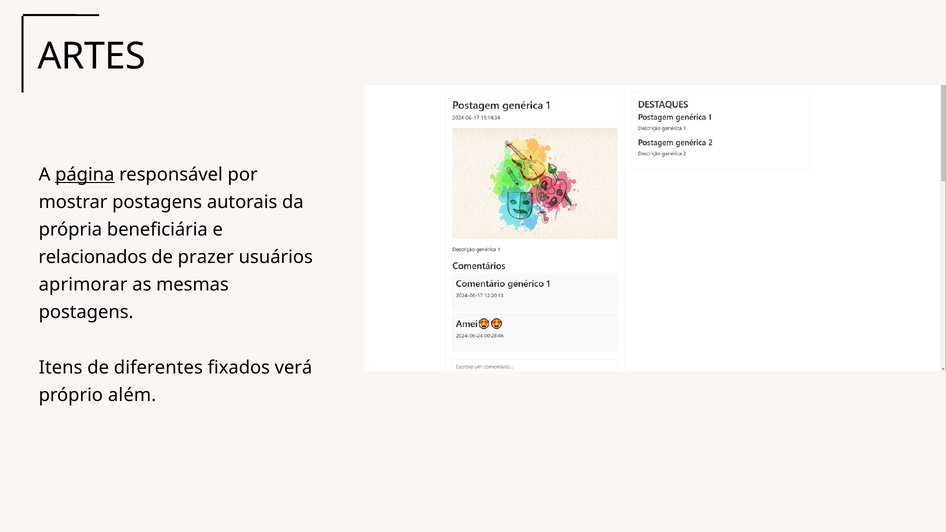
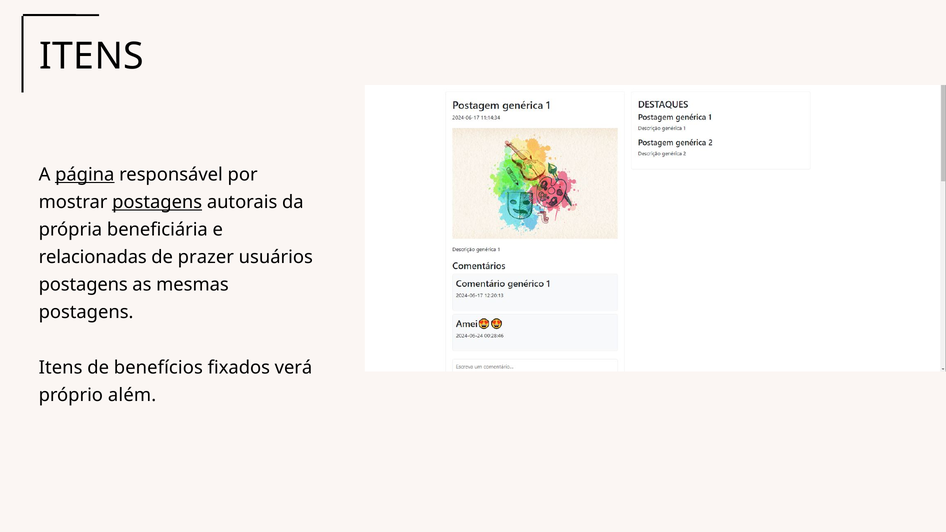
ARTES: ARTES -> ITENS (91, 56)
postagens underline: none -> present (157, 202)
relacionados: relacionados -> relacionadas (93, 257)
aprimorar: aprimorar -> postagens (83, 285)
diferentes: diferentes -> benefícios (158, 368)
